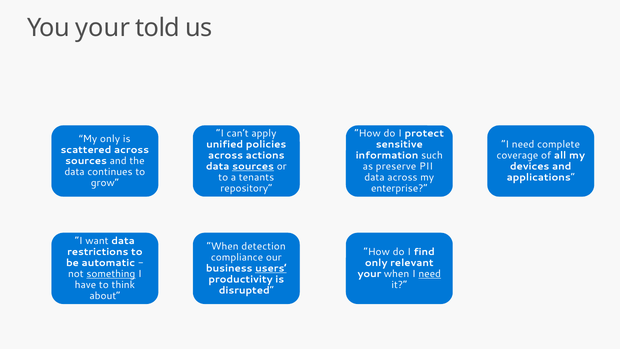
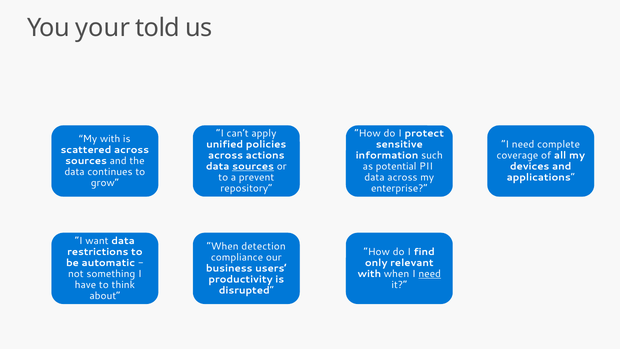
My only: only -> with (110, 139)
preserve: preserve -> potential (396, 166)
tenants: tenants -> prevent (257, 177)
users underline: present -> none (271, 268)
something underline: present -> none (111, 274)
your: your -> with (369, 274)
